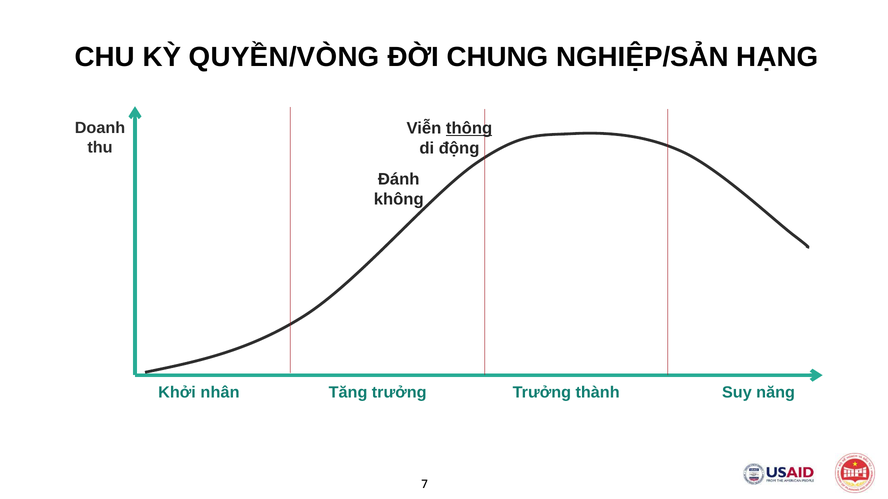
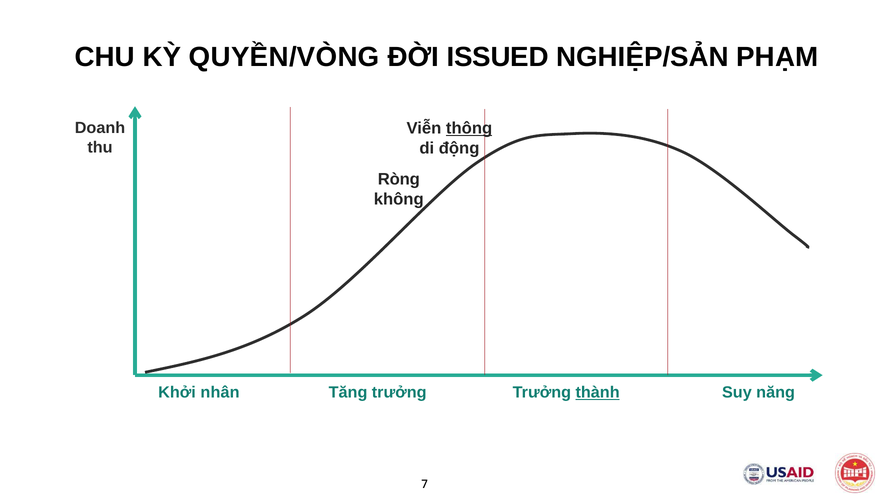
CHUNG: CHUNG -> ISSUED (498, 57)
HẠNG: HẠNG -> PHẠM (777, 57)
Đánh: Đánh -> Ròng (399, 179)
thành underline: none -> present (598, 393)
